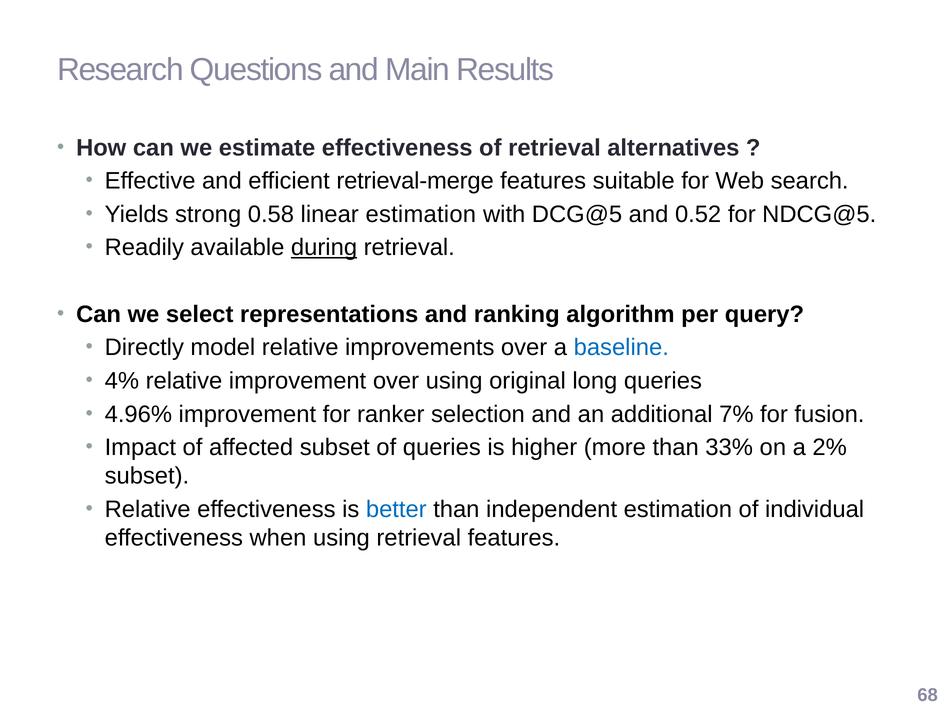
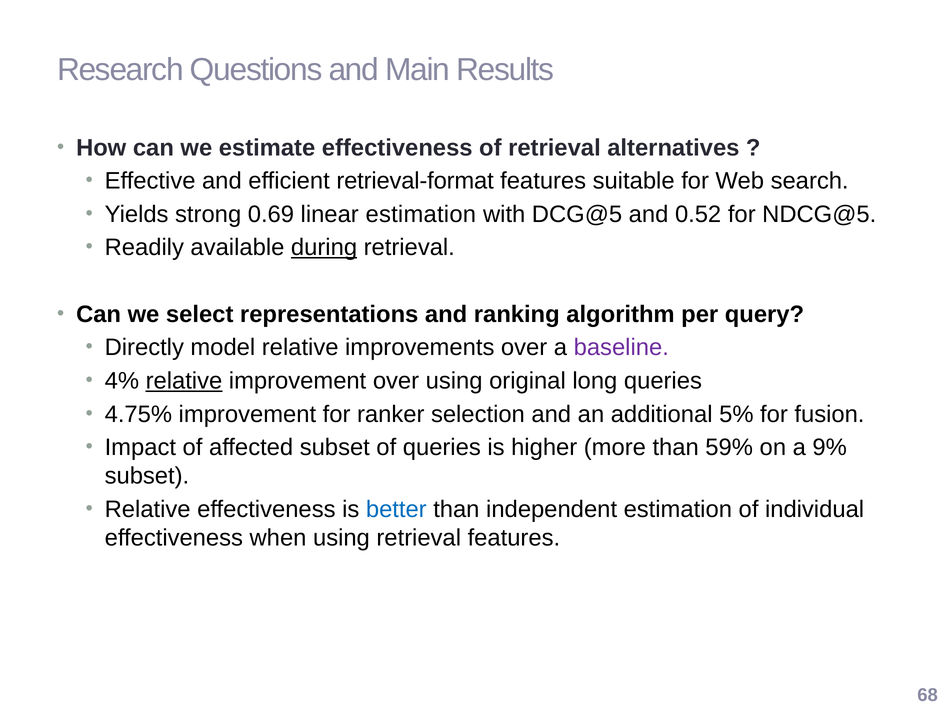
retrieval-merge: retrieval-merge -> retrieval-format (415, 181)
0.58: 0.58 -> 0.69 (271, 214)
baseline colour: blue -> purple (621, 348)
relative underline: none -> present (184, 381)
4.96%: 4.96% -> 4.75% (138, 414)
7%: 7% -> 5% (736, 414)
33%: 33% -> 59% (729, 448)
2%: 2% -> 9% (830, 448)
